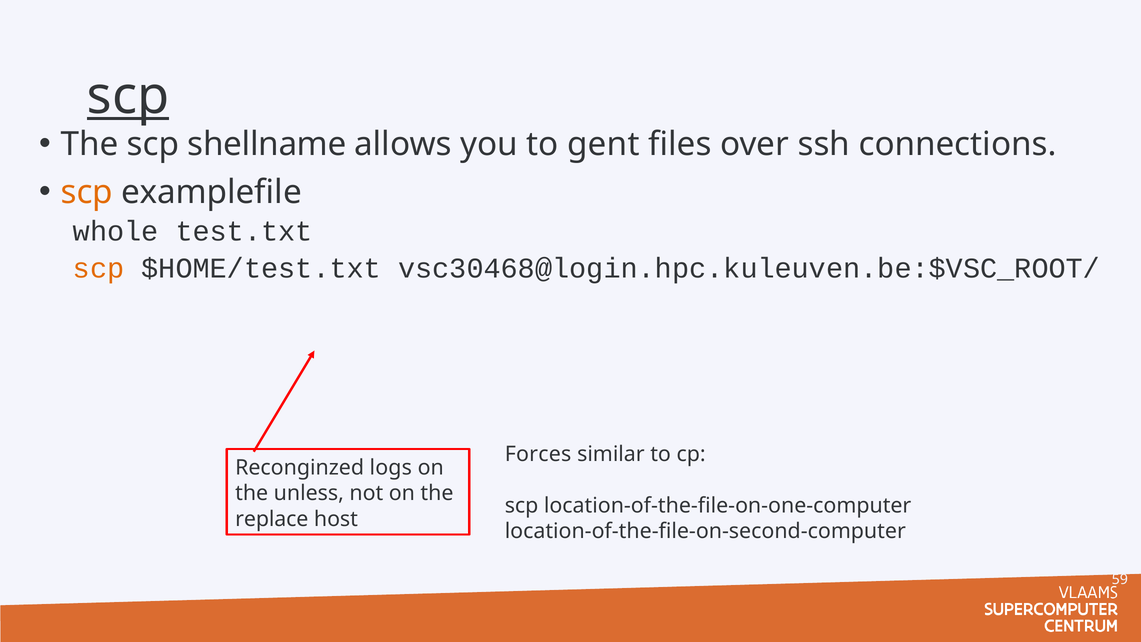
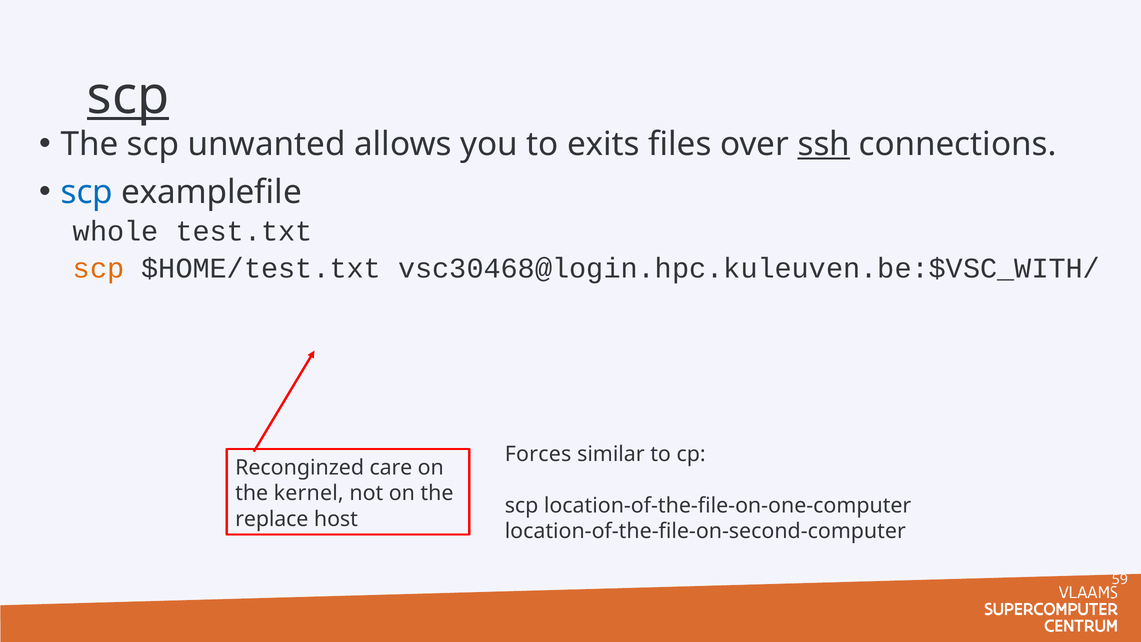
shellname: shellname -> unwanted (267, 144)
gent: gent -> exits (603, 144)
ssh underline: none -> present (824, 144)
scp colour: orange -> blue (87, 192)
vsc30468@login.hpc.kuleuven.be:$VSC_ROOT/: vsc30468@login.hpc.kuleuven.be:$VSC_ROOT/ -> vsc30468@login.hpc.kuleuven.be:$VSC_WITH/ (749, 268)
logs: logs -> care (391, 467)
unless: unless -> kernel (309, 493)
